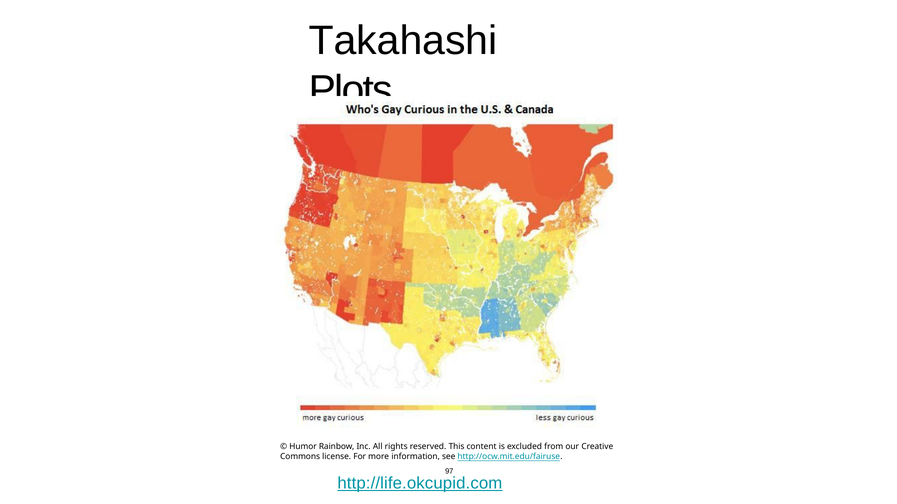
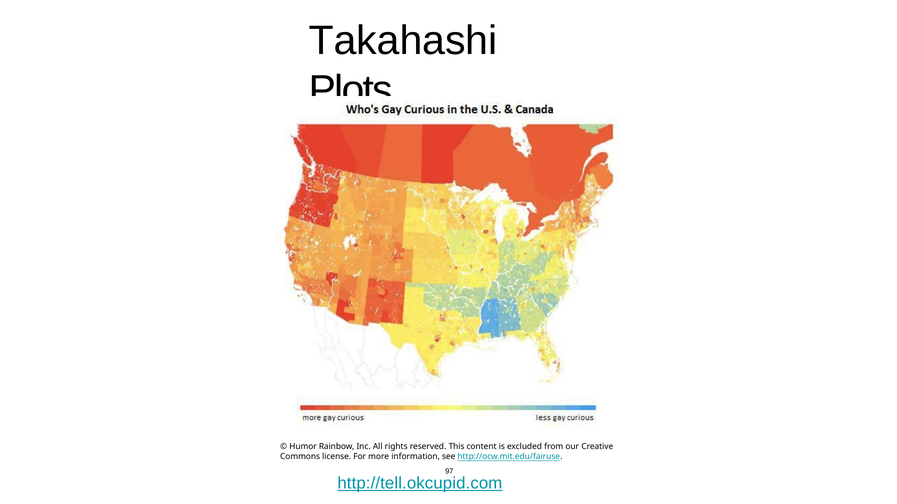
http://life.okcupid.com: http://life.okcupid.com -> http://tell.okcupid.com (420, 484)
